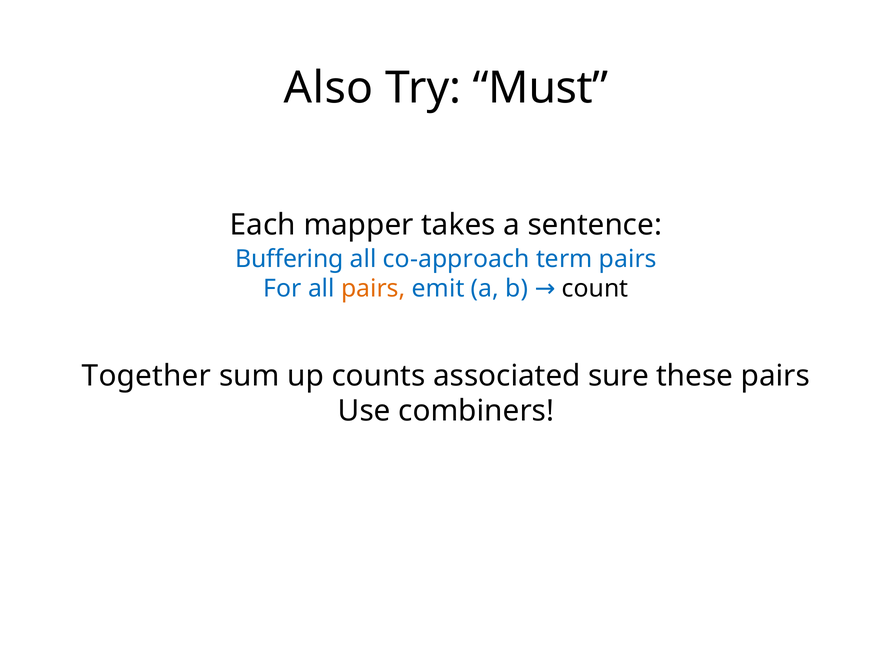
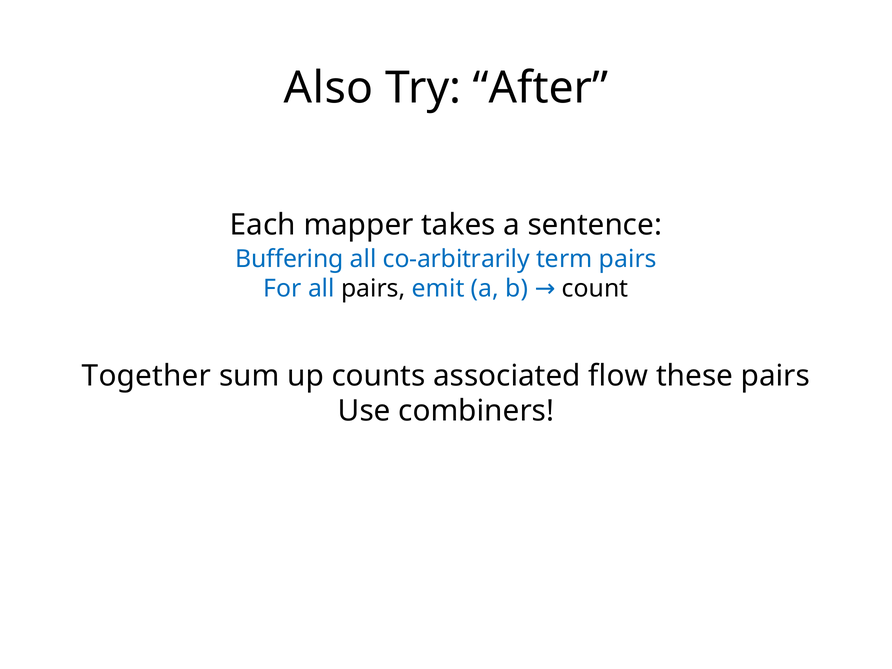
Must: Must -> After (540, 88)
co-approach: co-approach -> co-arbitrarily (456, 259)
pairs colour: orange -> black (373, 289)
sure: sure -> flow (618, 376)
